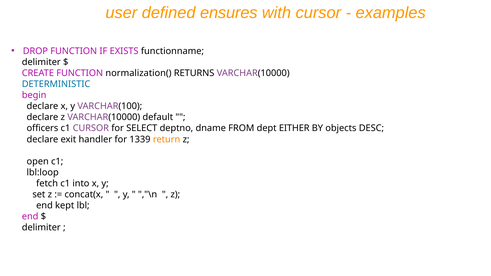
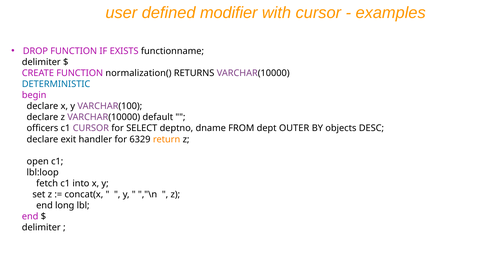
ensures: ensures -> modifier (229, 13)
EITHER: EITHER -> OUTER (294, 128)
1339: 1339 -> 6329 (140, 139)
kept: kept -> long (65, 206)
